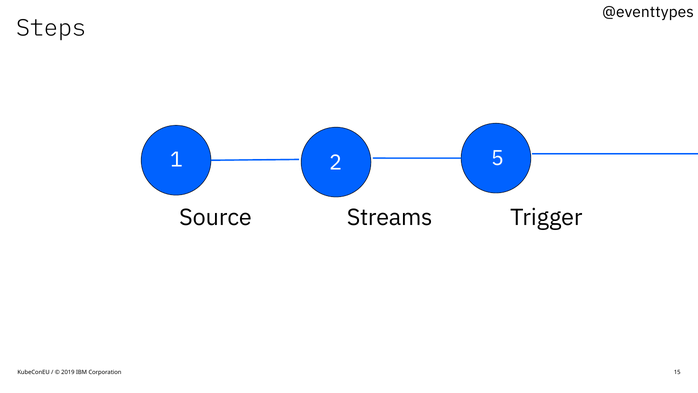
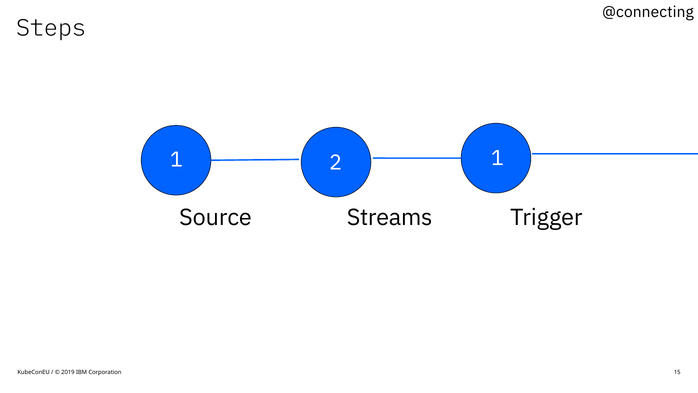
@eventtypes: @eventtypes -> @connecting (648, 12)
2 5: 5 -> 1 (497, 158)
